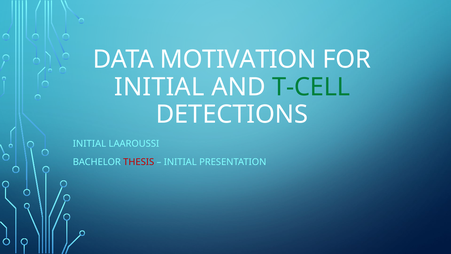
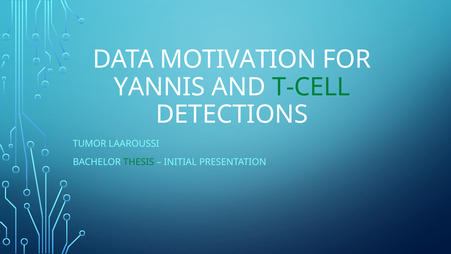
INITIAL: INITIAL -> YANNIS (159, 87)
INITIAL: INITIAL -> TUMOR (90, 143)
THESIS colour: red -> green (139, 162)
